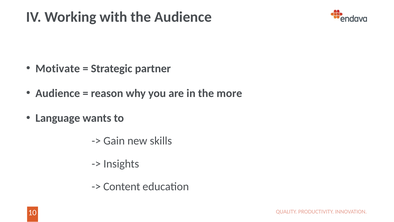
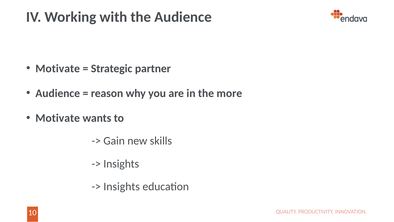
Language: Language -> Motivate (58, 118)
Content: Content -> Insights (122, 186)
